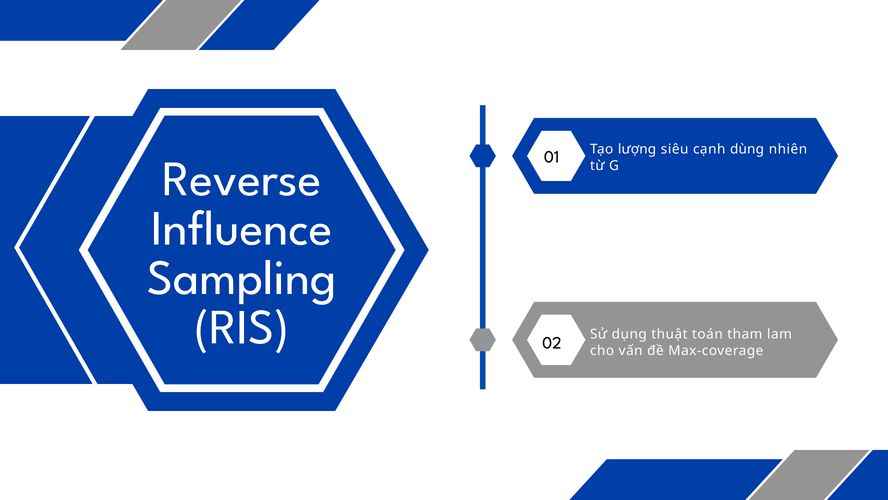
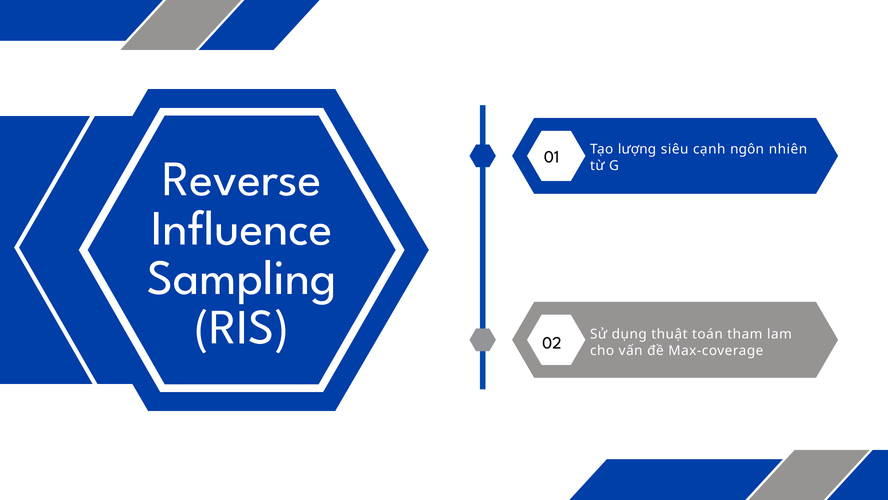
dùng: dùng -> ngôn (747, 149)
